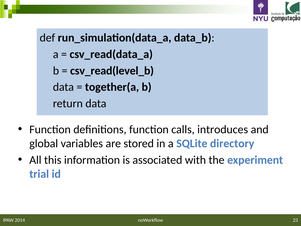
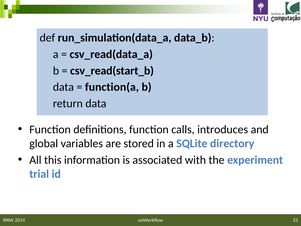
csv_read(level_b: csv_read(level_b -> csv_read(start_b (112, 71)
together(a: together(a -> function(a (112, 87)
